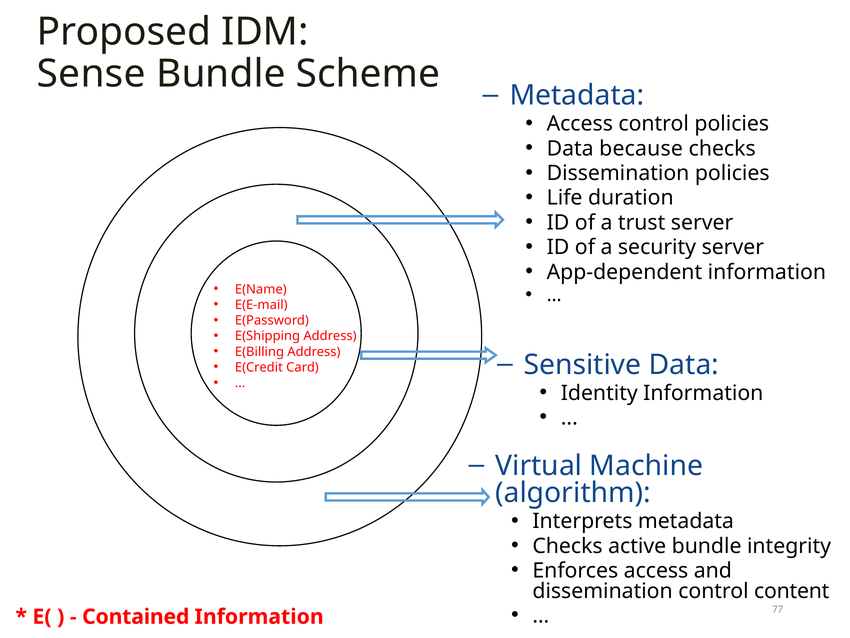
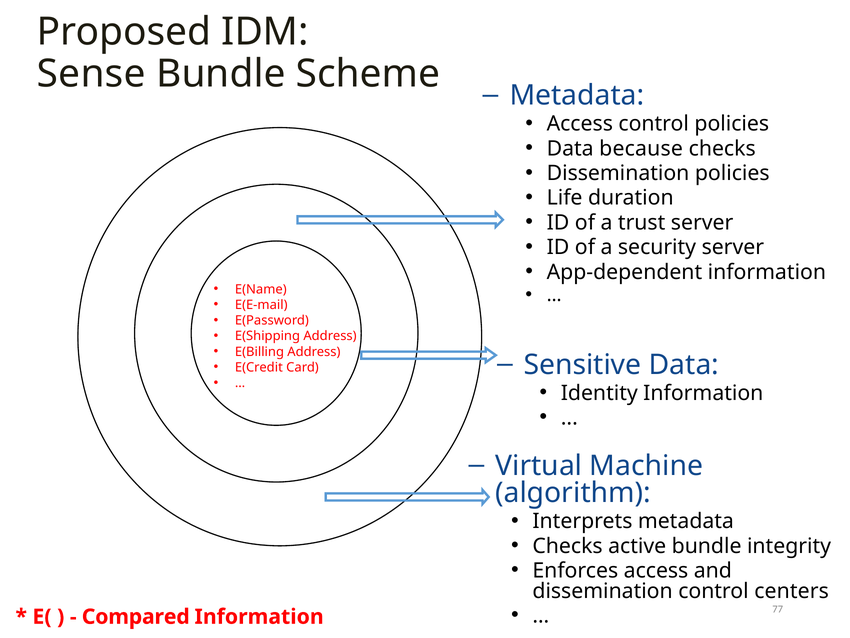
content: content -> centers (792, 591)
Contained: Contained -> Compared (136, 616)
